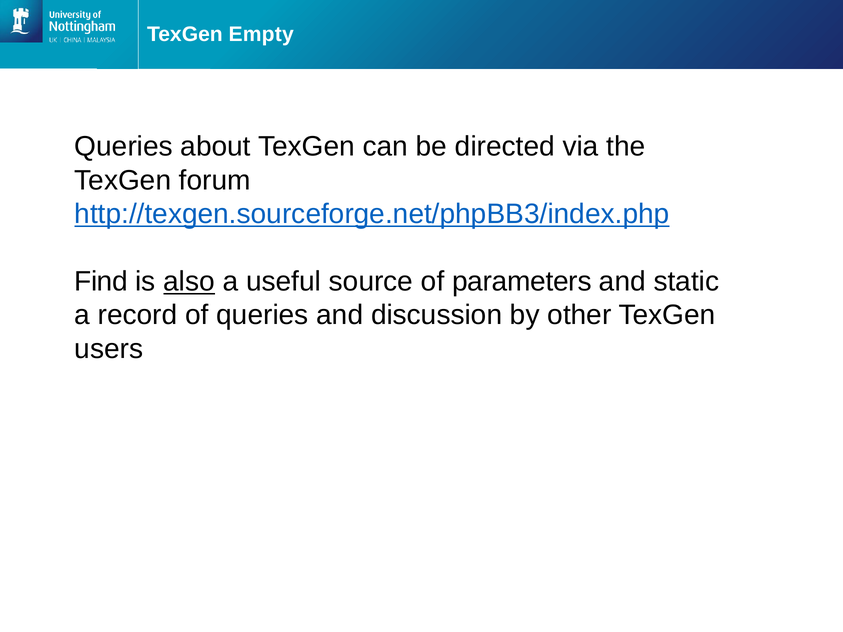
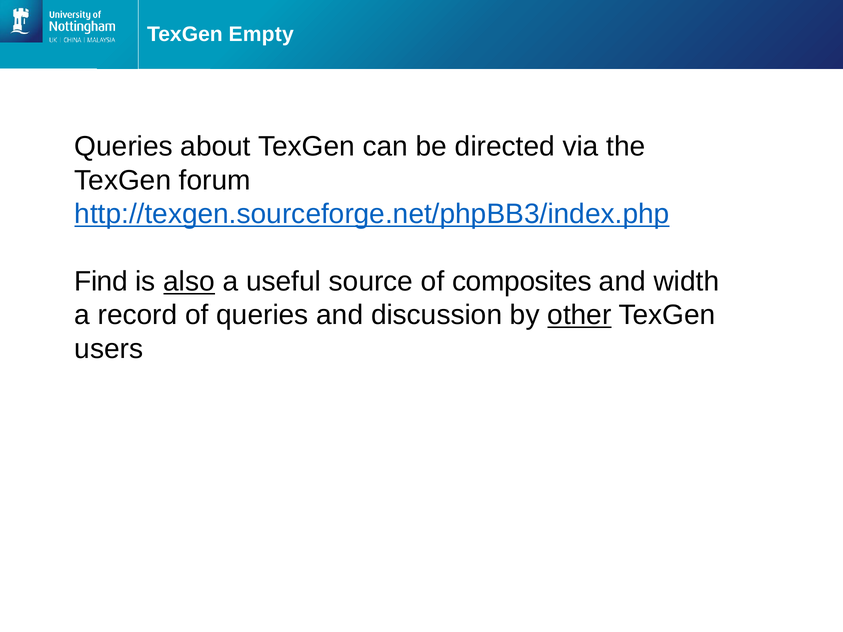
parameters: parameters -> composites (522, 282)
static: static -> width (686, 282)
other underline: none -> present (579, 315)
